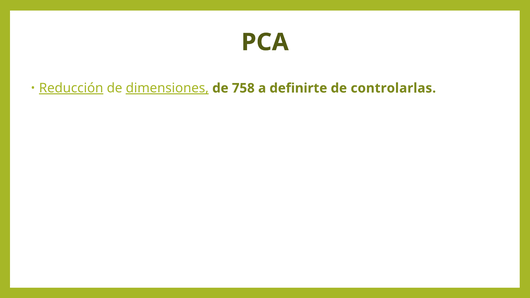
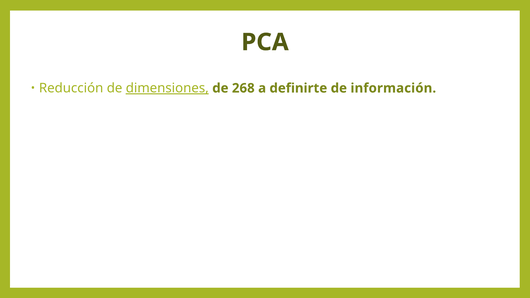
Reducción underline: present -> none (71, 88)
758: 758 -> 268 (243, 88)
controlarlas: controlarlas -> información (393, 88)
